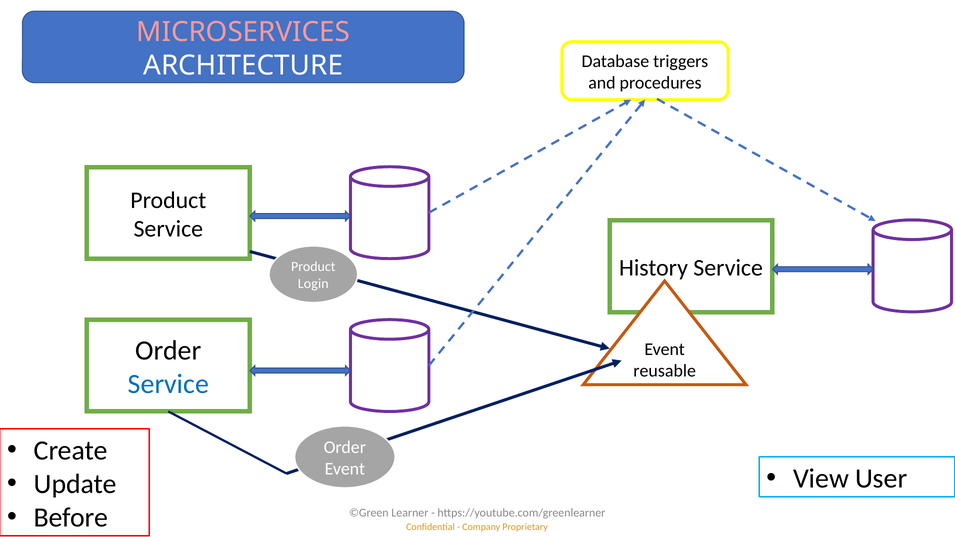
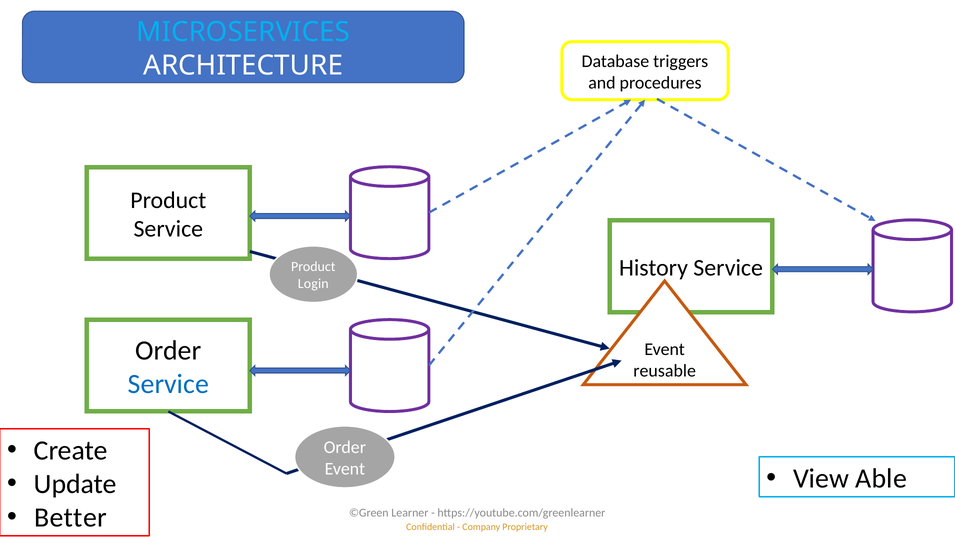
MICROSERVICES colour: pink -> light blue (243, 32)
User: User -> Able (881, 479)
Before: Before -> Better (71, 518)
